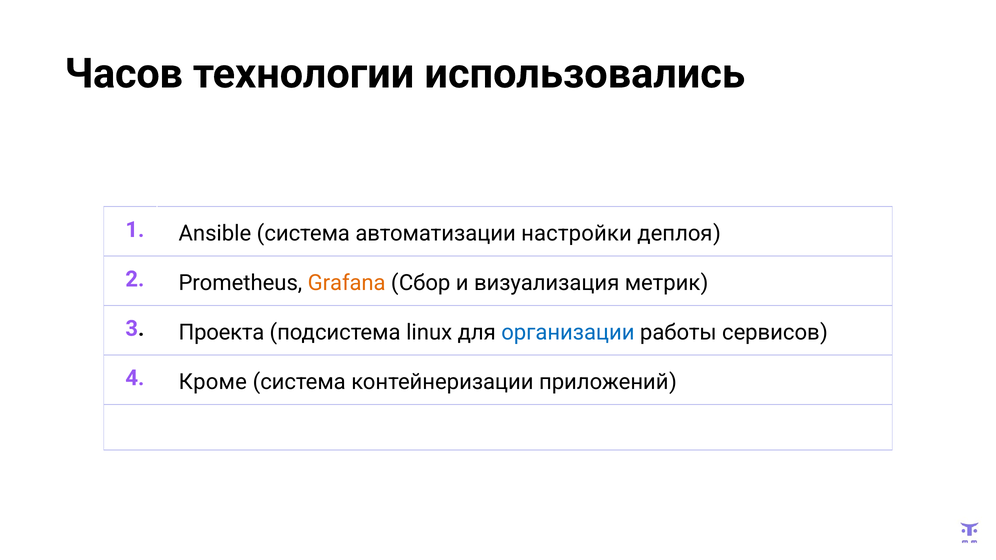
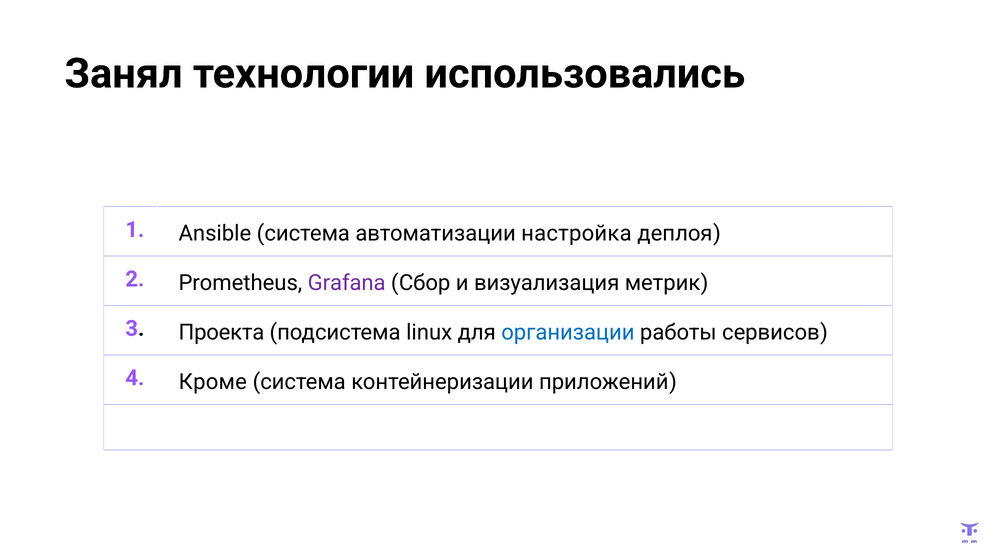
Часов: Часов -> Занял (124, 74)
настройки: настройки -> настройка (576, 234)
Grafana colour: orange -> purple (347, 283)
